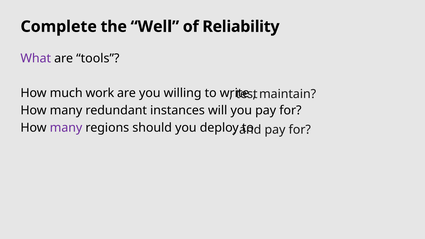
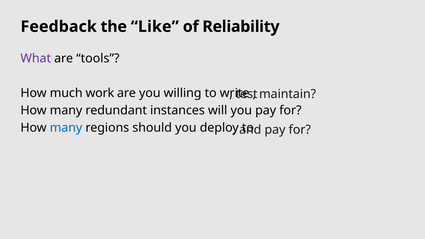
Complete: Complete -> Feedback (59, 27)
Well: Well -> Like (155, 27)
many colour: purple -> blue (66, 128)
